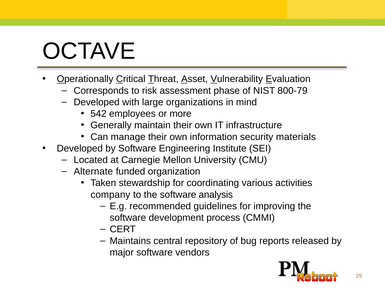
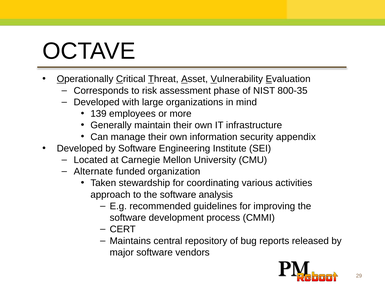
800-79: 800-79 -> 800-35 (293, 91)
542: 542 -> 139 (98, 114)
materials: materials -> appendix (296, 137)
company: company -> approach (111, 194)
